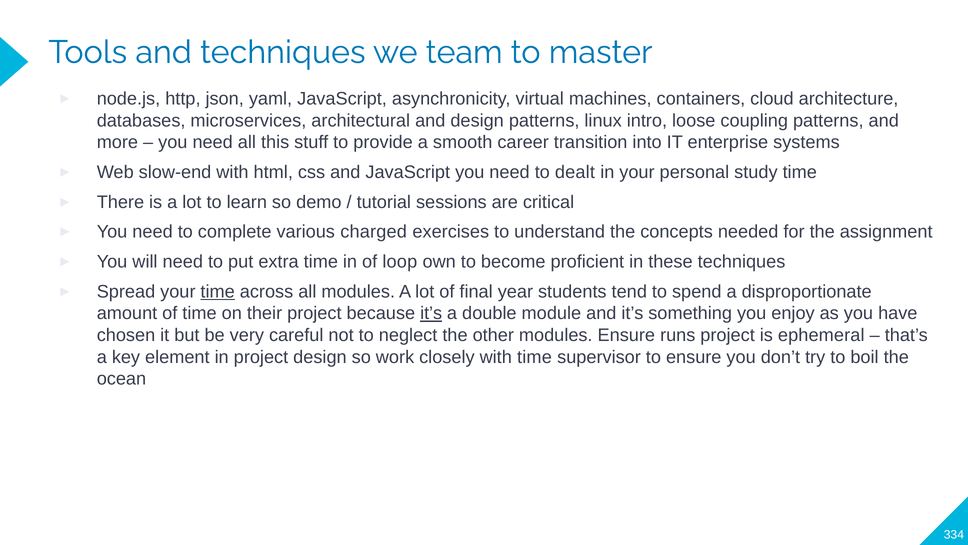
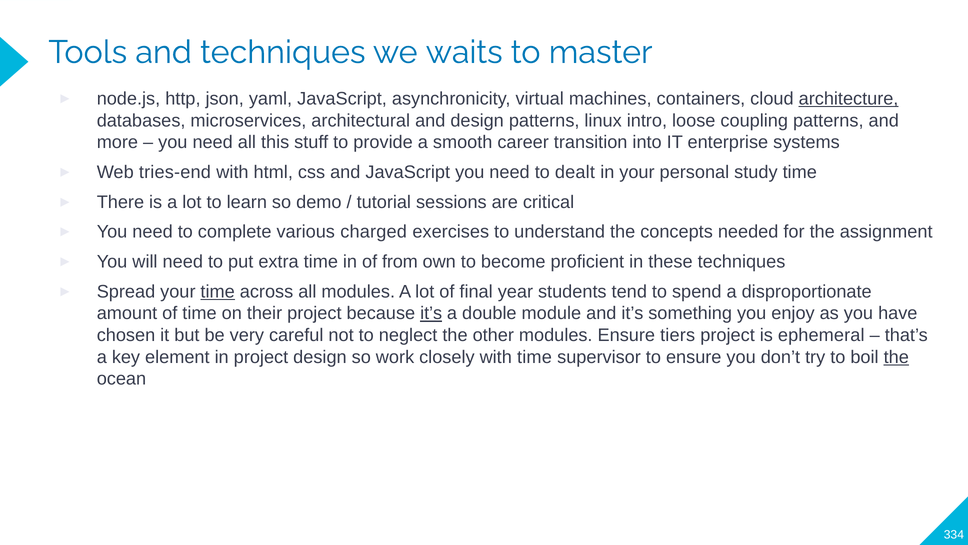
team: team -> waits (464, 52)
architecture underline: none -> present (849, 99)
slow-end: slow-end -> tries-end (175, 172)
loop: loop -> from (400, 262)
runs: runs -> tiers (678, 335)
the underline: none -> present (896, 357)
